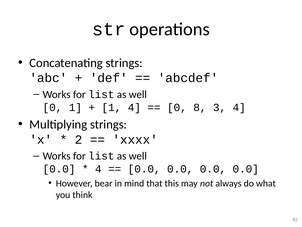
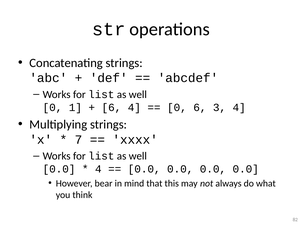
1: 1 -> 6 (111, 107)
0 8: 8 -> 6 (200, 107)
2: 2 -> 7 (79, 139)
